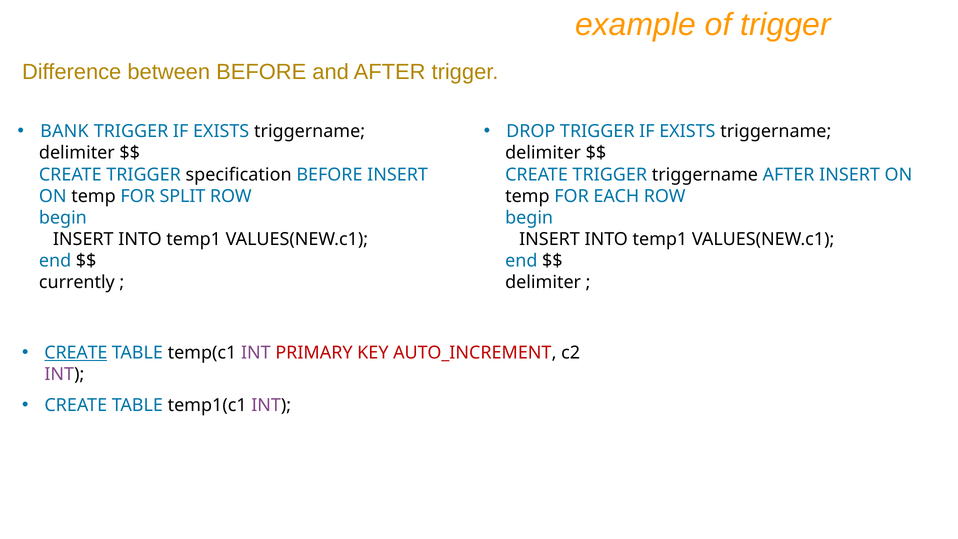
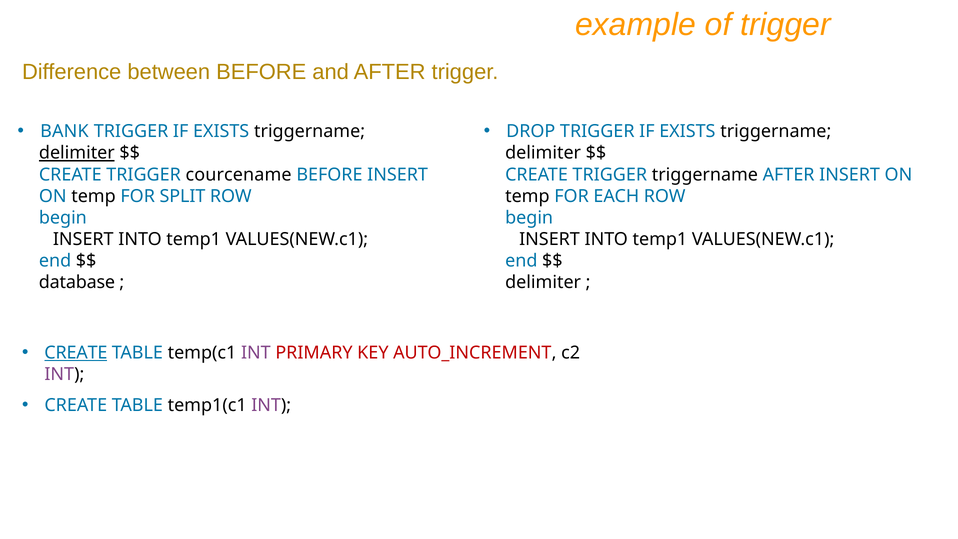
delimiter underline: none -> present (77, 153)
specification: specification -> courcename (239, 175)
currently: currently -> database (77, 282)
